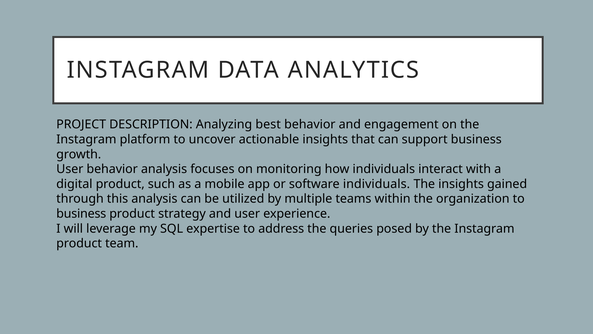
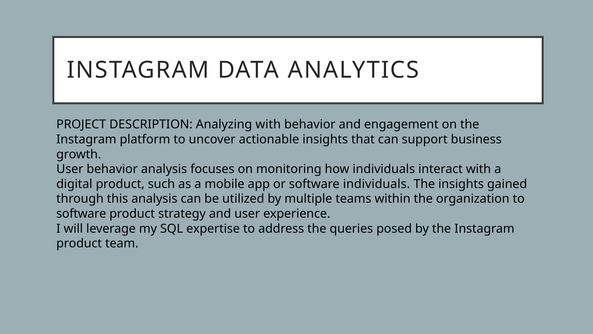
Analyzing best: best -> with (268, 124)
business: business -> software (81, 213)
